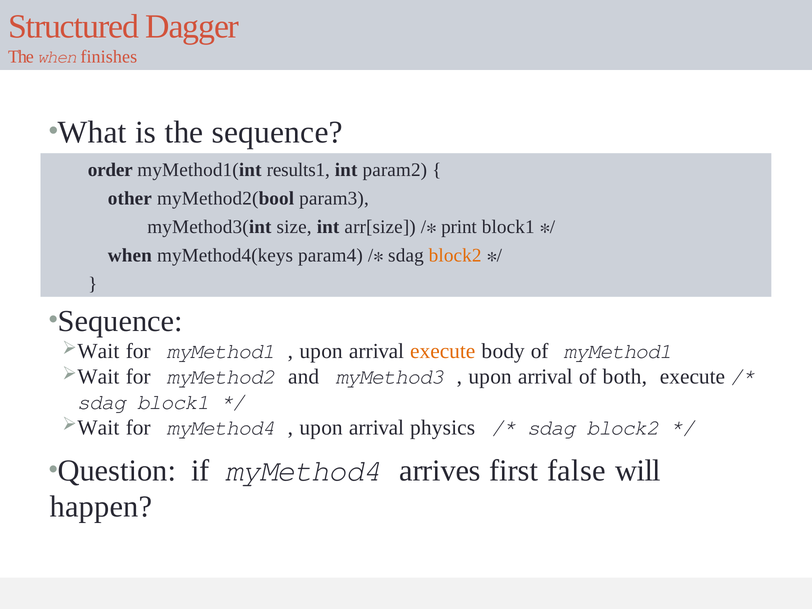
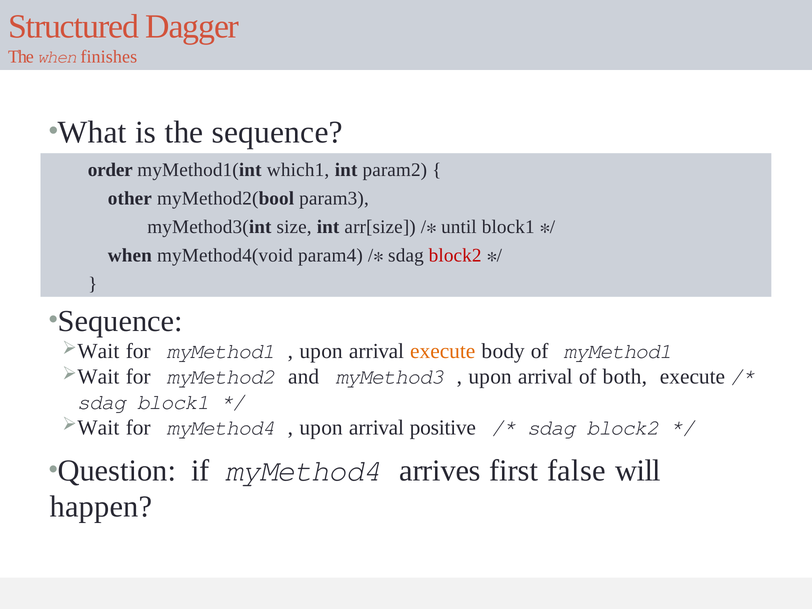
results1: results1 -> which1 (298, 170)
print: print -> until (459, 227)
myMethod4(keys: myMethod4(keys -> myMethod4(void (225, 256)
block2 colour: orange -> red (455, 256)
physics: physics -> positive (443, 427)
